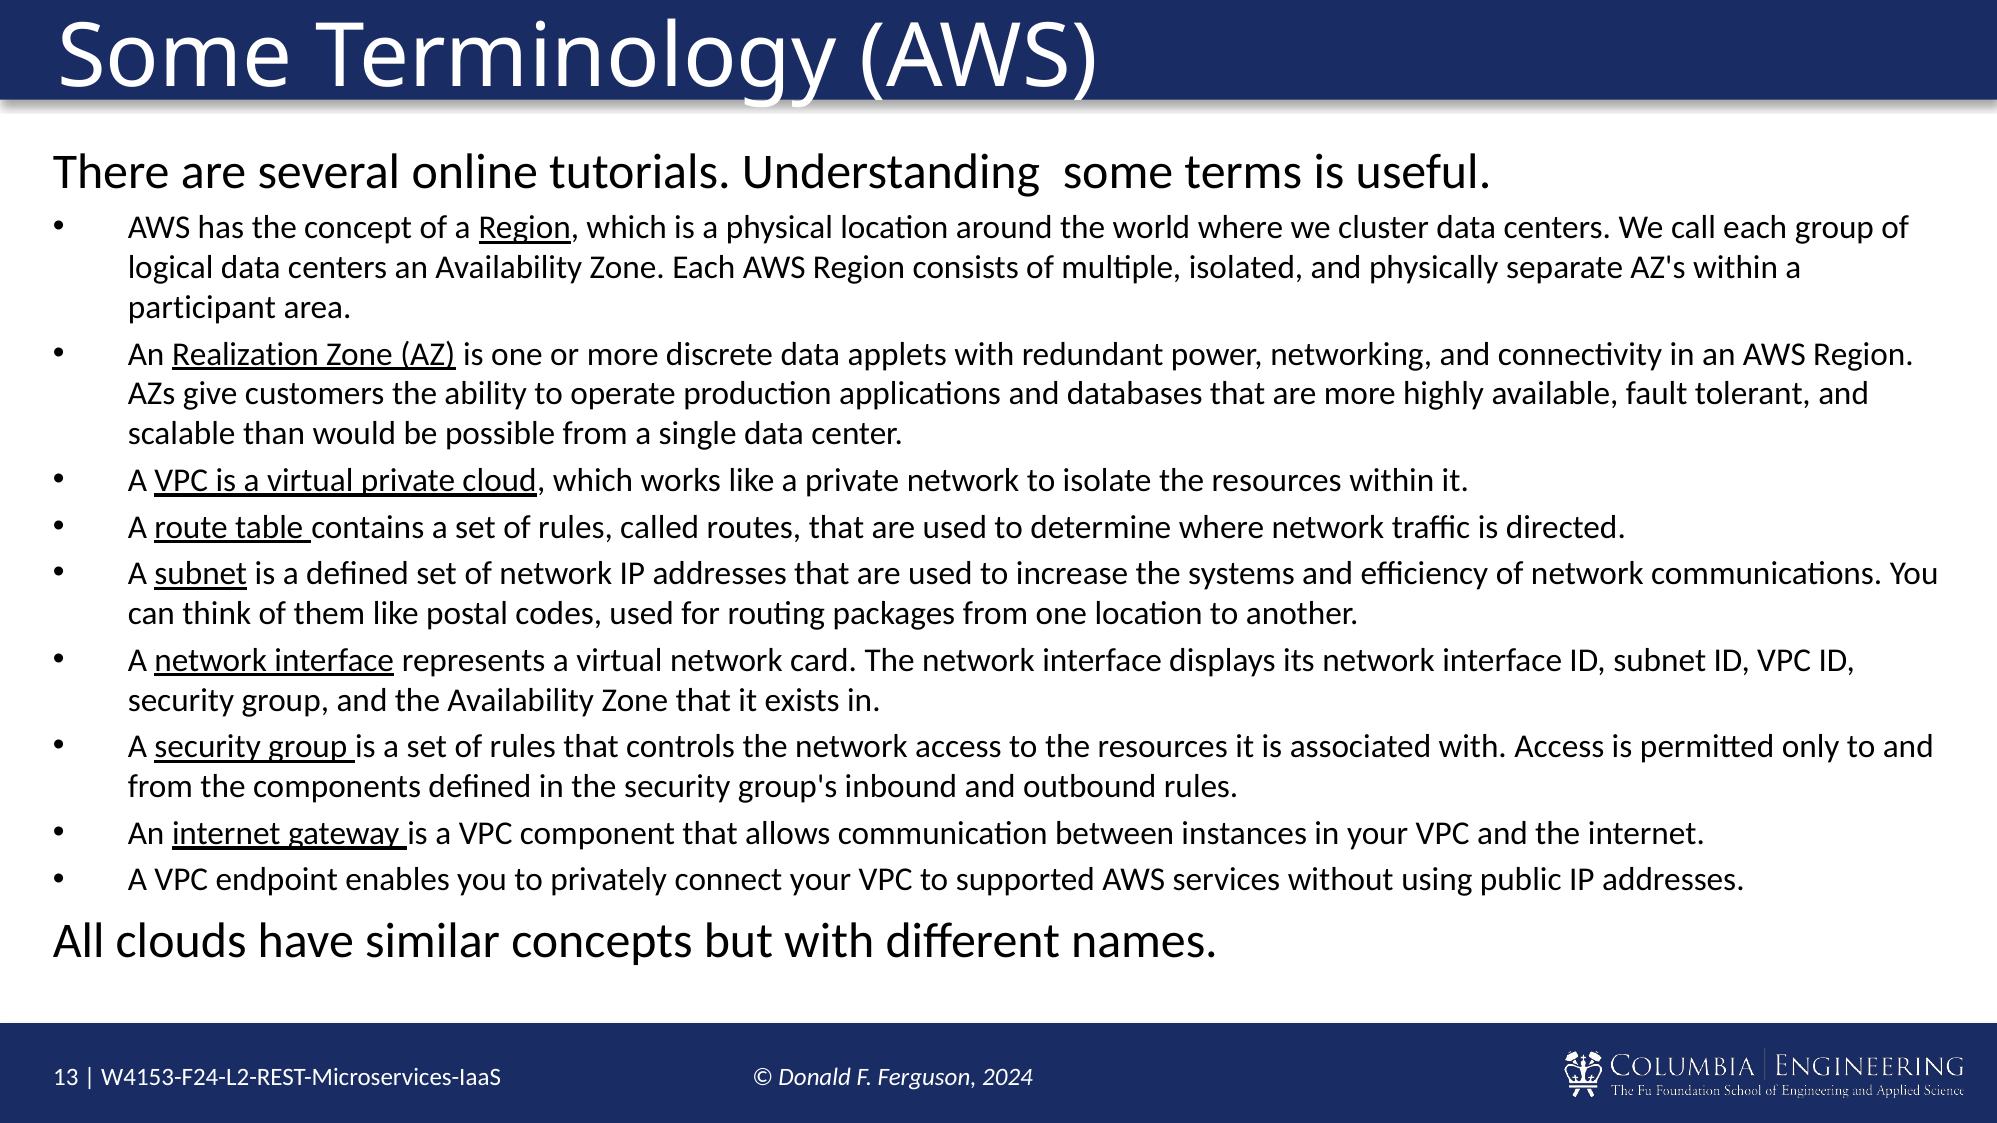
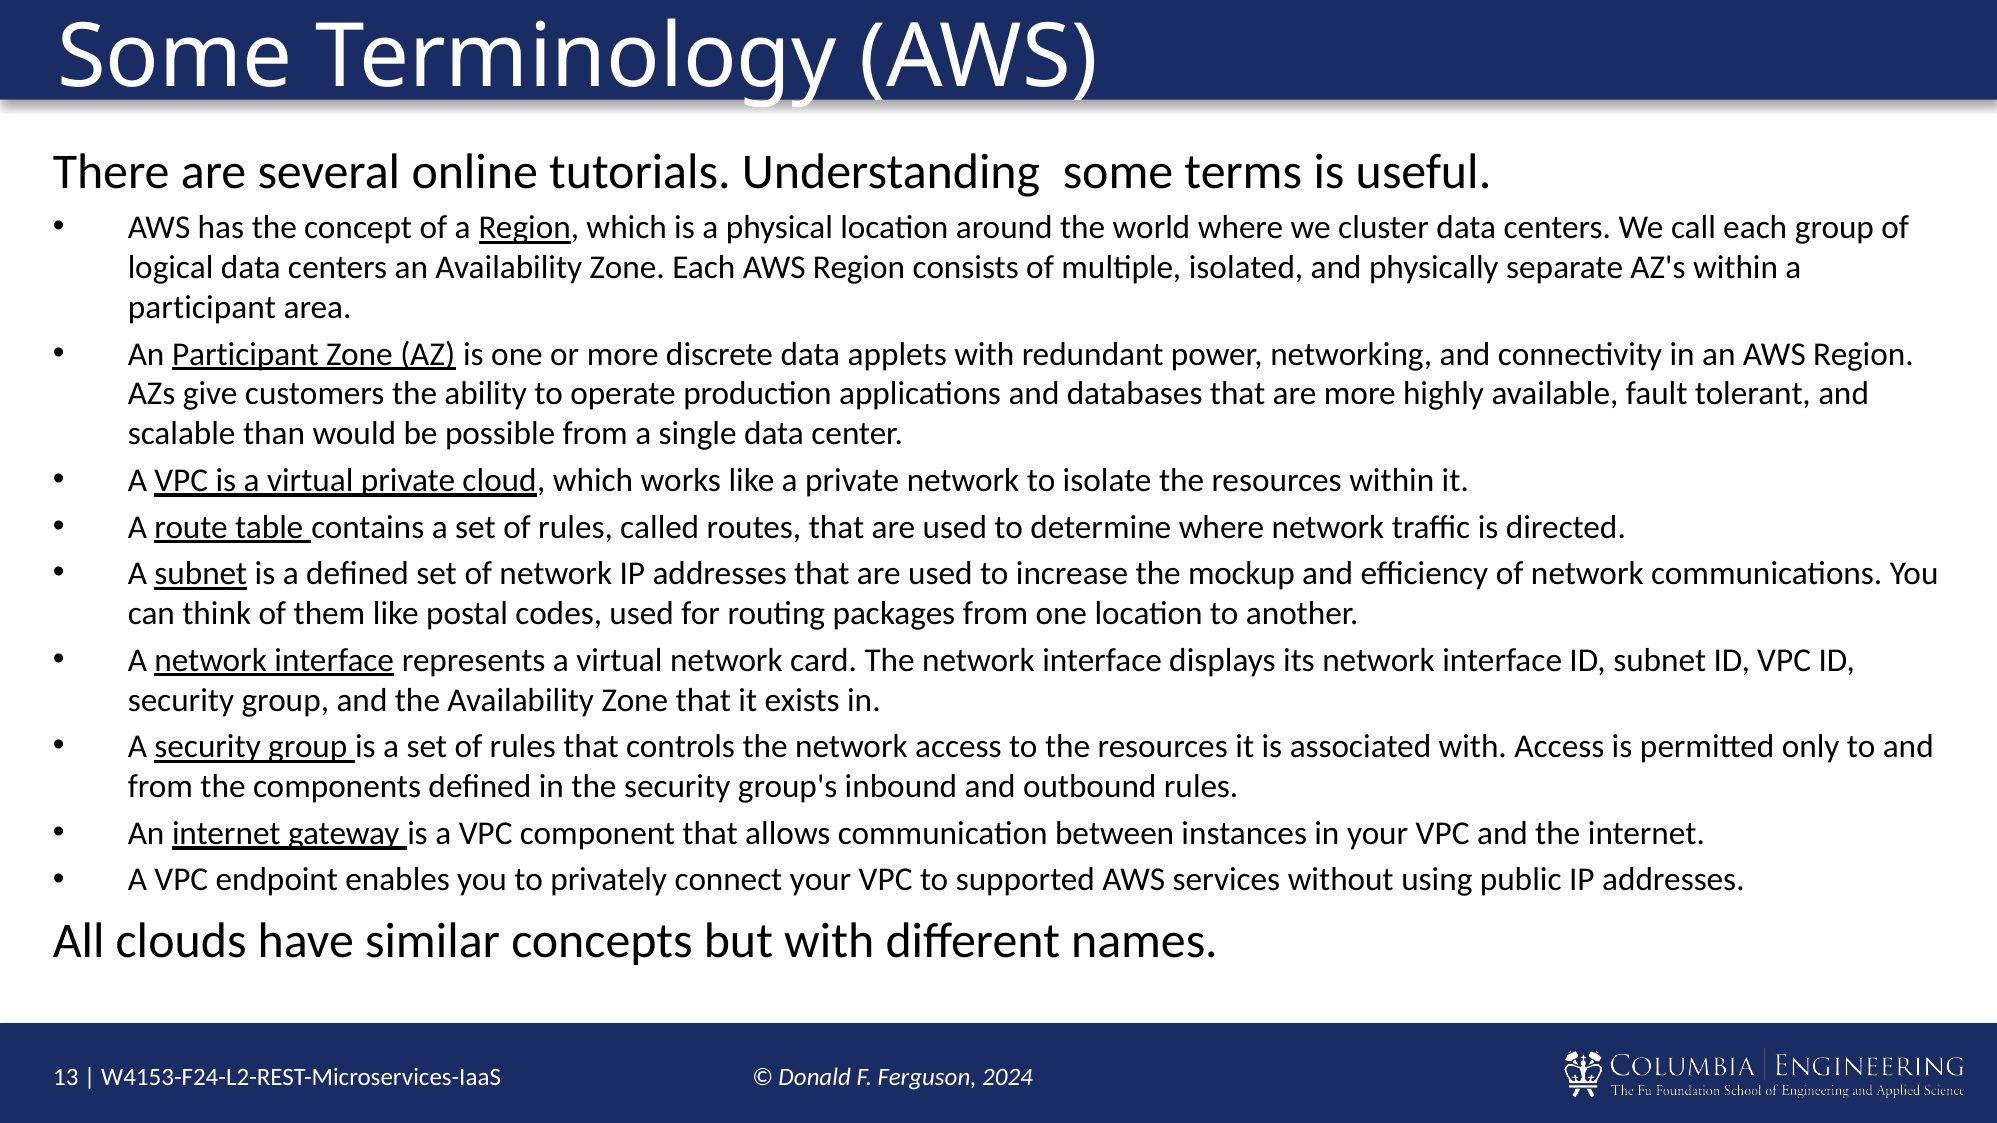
An Realization: Realization -> Participant (245, 354)
systems: systems -> mockup (1241, 574)
